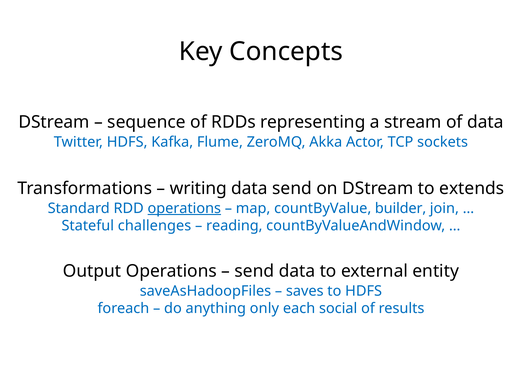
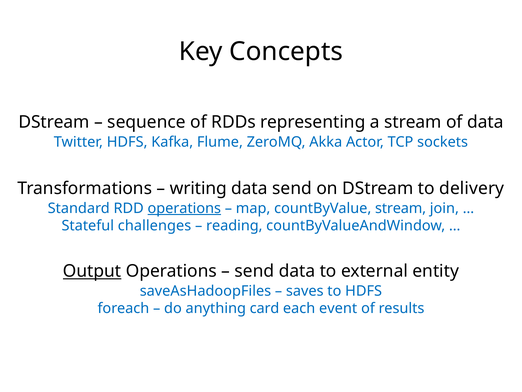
extends: extends -> delivery (472, 188)
countByValue builder: builder -> stream (401, 208)
Output underline: none -> present (92, 271)
only: only -> card (265, 308)
social: social -> event (338, 308)
